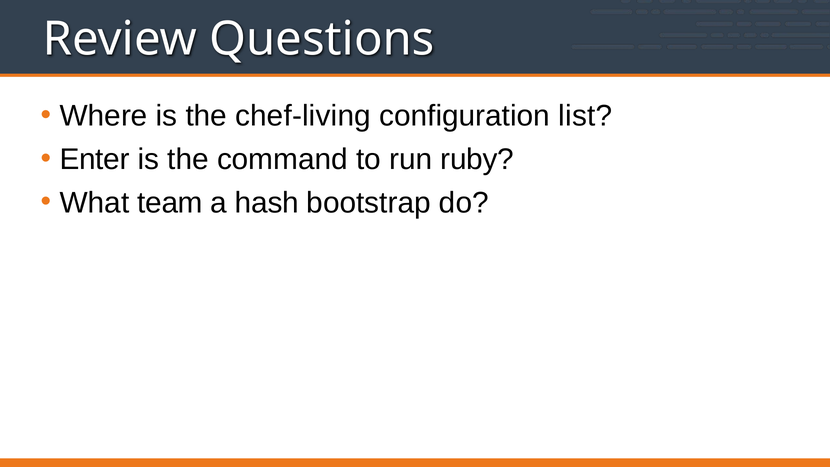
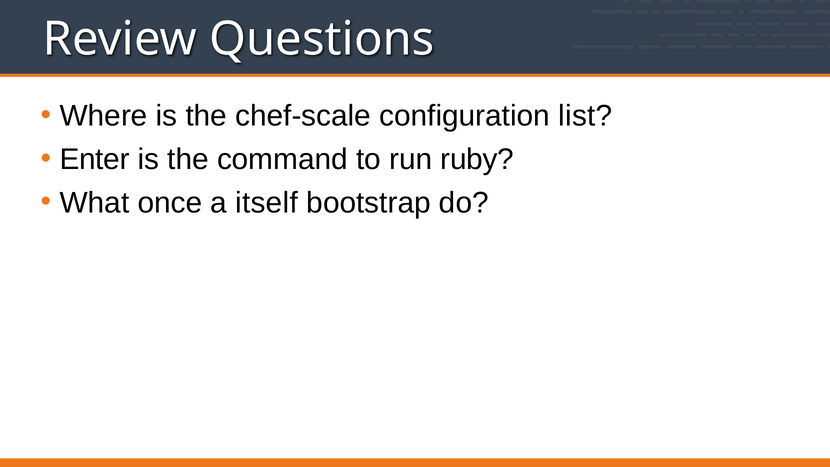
chef-living: chef-living -> chef-scale (303, 116)
team: team -> once (170, 203)
hash: hash -> itself (267, 203)
